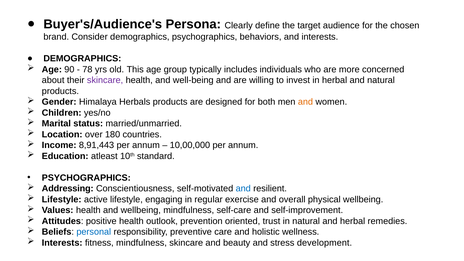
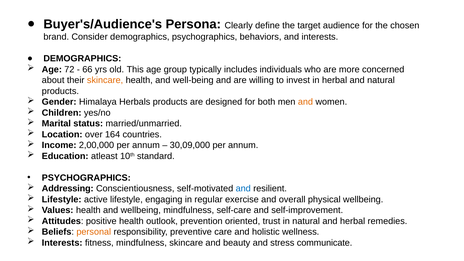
90: 90 -> 72 (69, 69)
78: 78 -> 66 (87, 69)
skincare colour: purple -> orange (105, 80)
180: 180 -> 164 (113, 134)
8,91,443: 8,91,443 -> 2,00,000 (97, 145)
10,00,000: 10,00,000 -> 30,09,000 (190, 145)
personal colour: blue -> orange (94, 232)
development: development -> communicate (325, 243)
